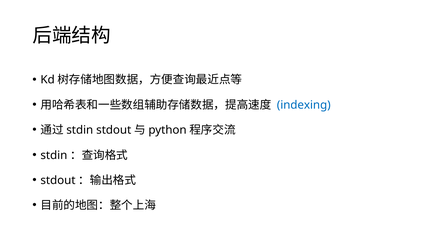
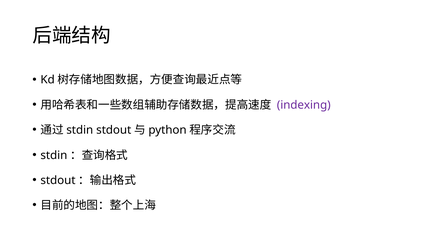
indexing colour: blue -> purple (304, 105)
